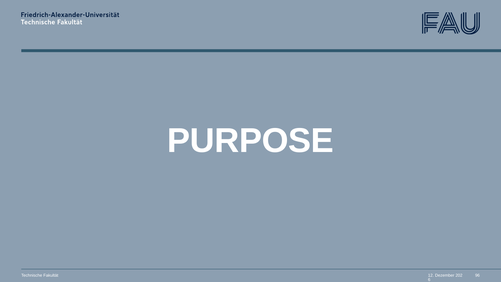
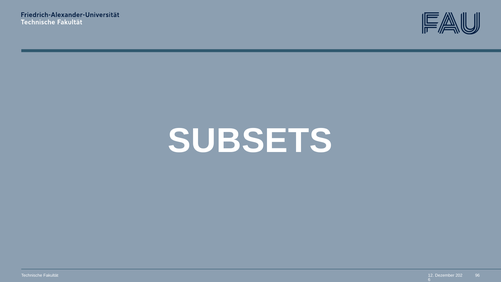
PURPOSE: PURPOSE -> SUBSETS (250, 141)
